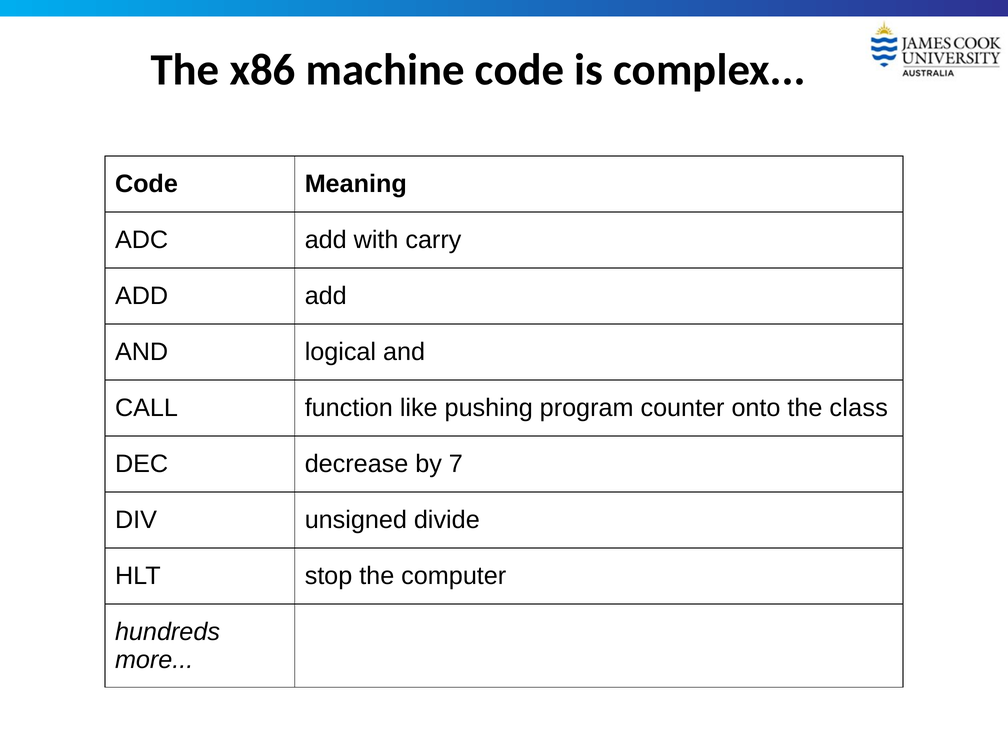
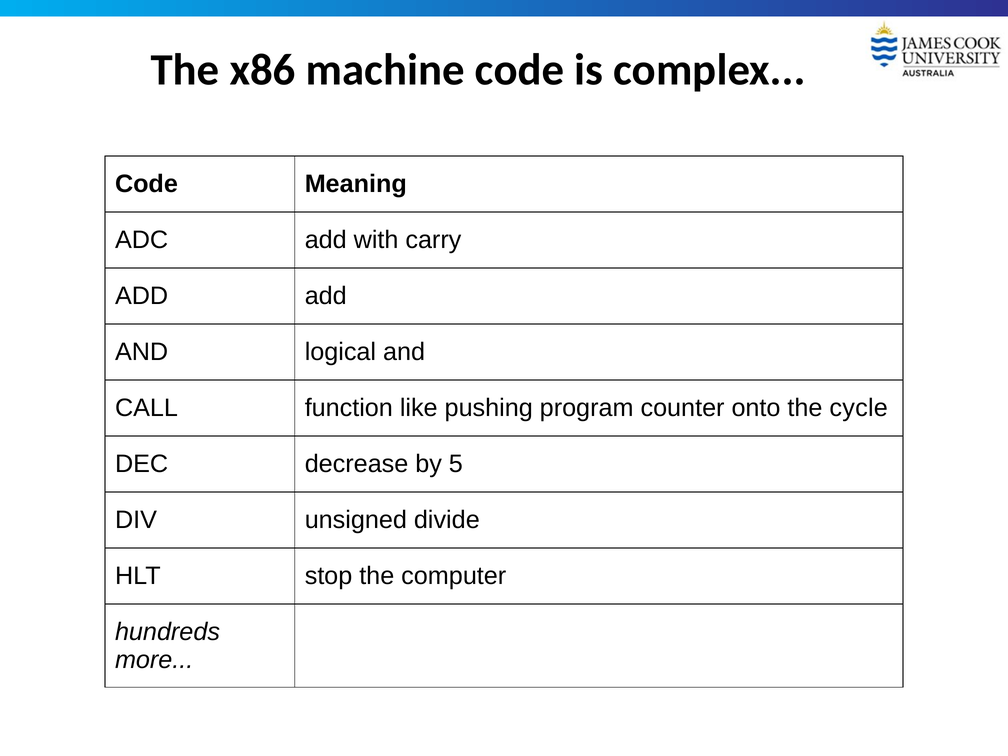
class: class -> cycle (859, 408)
7: 7 -> 5 (456, 464)
